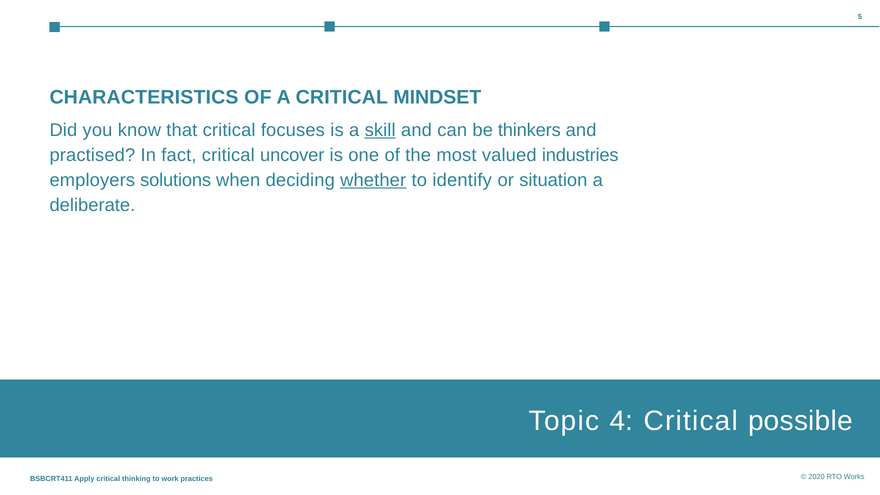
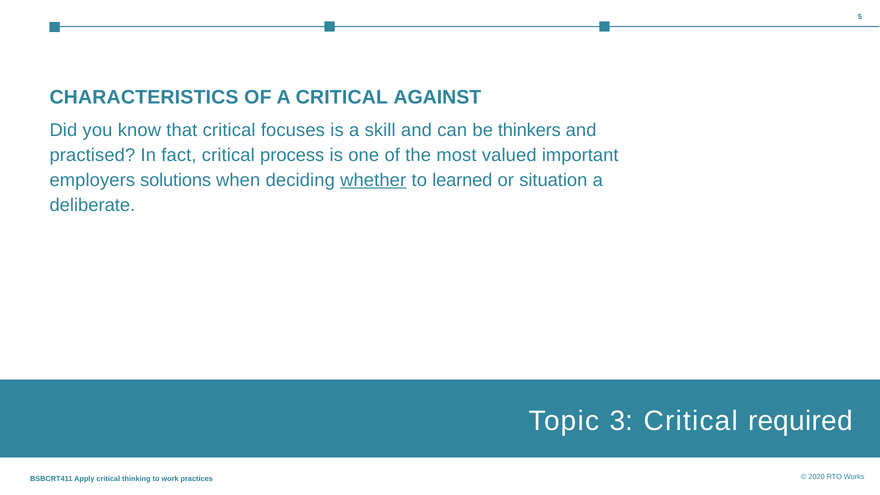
MINDSET: MINDSET -> AGAINST (437, 97)
skill underline: present -> none (380, 130)
uncover: uncover -> process (292, 155)
industries: industries -> important (580, 155)
identify: identify -> learned (462, 180)
4: 4 -> 3 (621, 421)
possible: possible -> required (800, 421)
